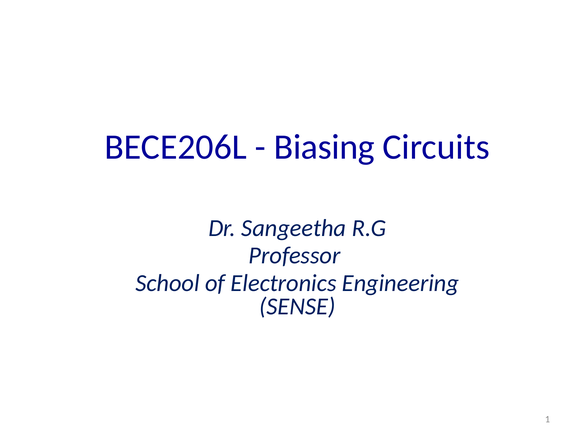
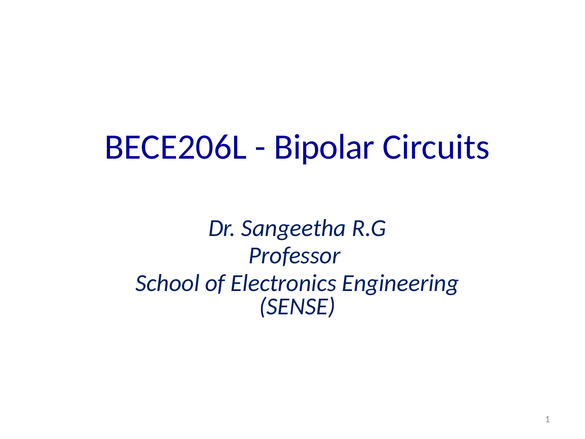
Biasing: Biasing -> Bipolar (324, 147)
